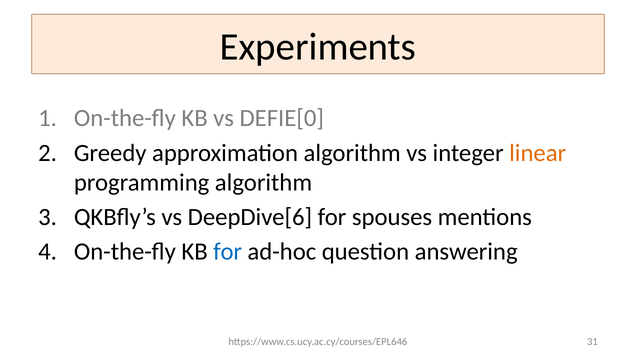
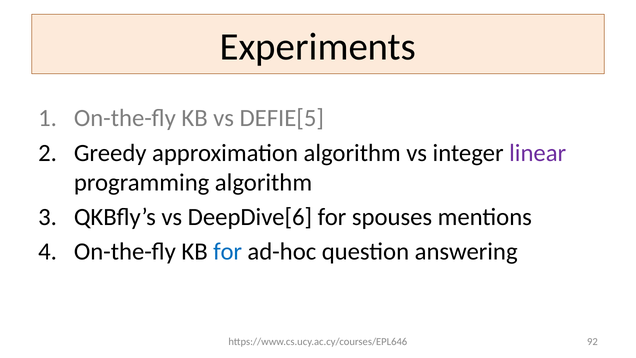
DEFIE[0: DEFIE[0 -> DEFIE[5 (282, 118)
linear colour: orange -> purple (538, 153)
31: 31 -> 92 (592, 342)
